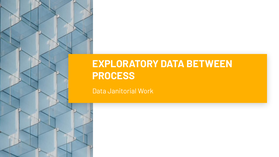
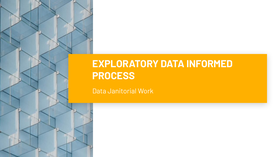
BETWEEN: BETWEEN -> INFORMED (210, 64)
